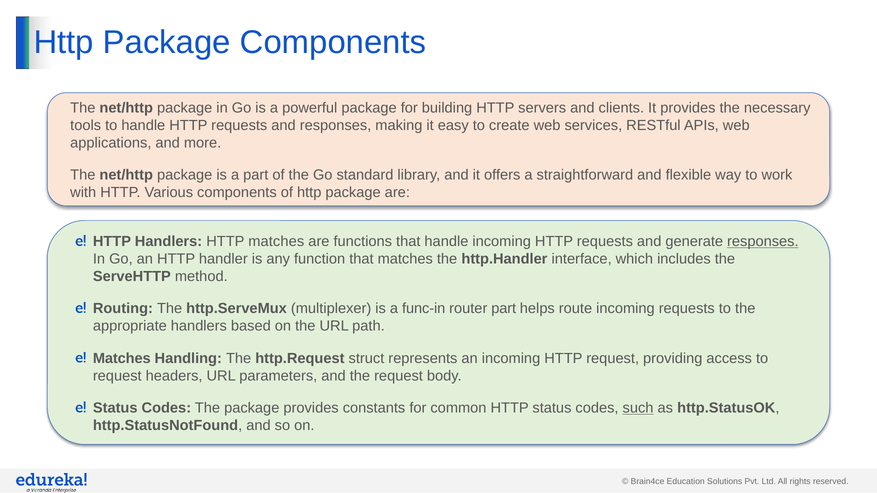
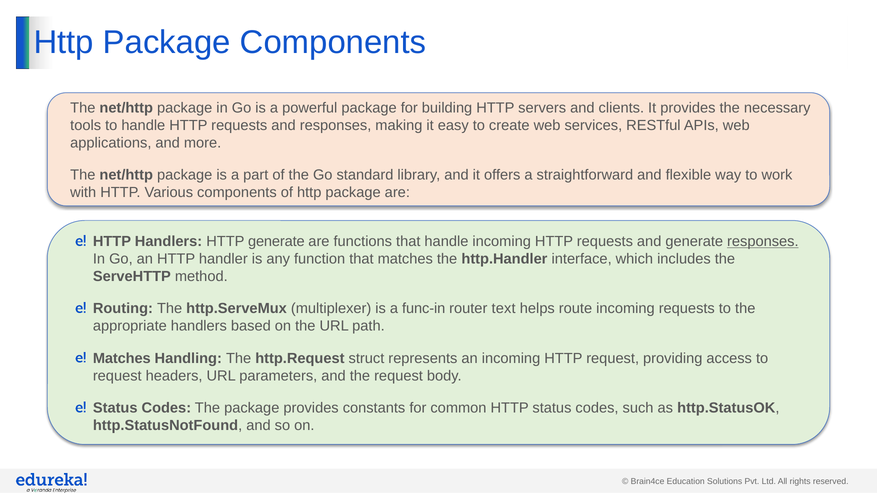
HTTP matches: matches -> generate (276, 242)
router part: part -> text (504, 309)
such underline: present -> none (638, 408)
